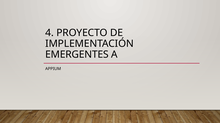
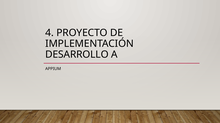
EMERGENTES: EMERGENTES -> DESARROLLO (77, 55)
